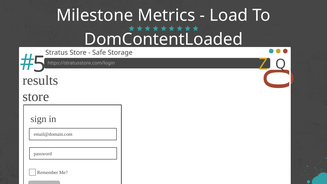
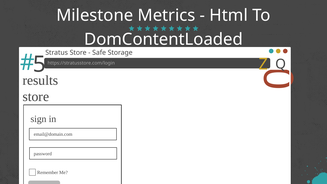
Load: Load -> Html (229, 15)
